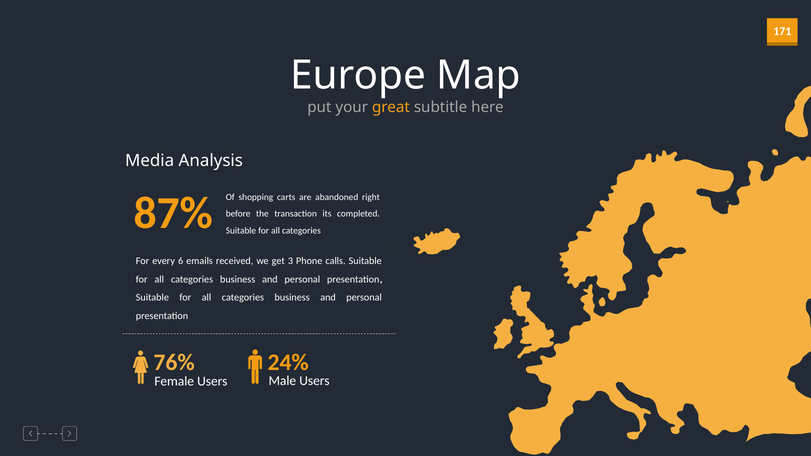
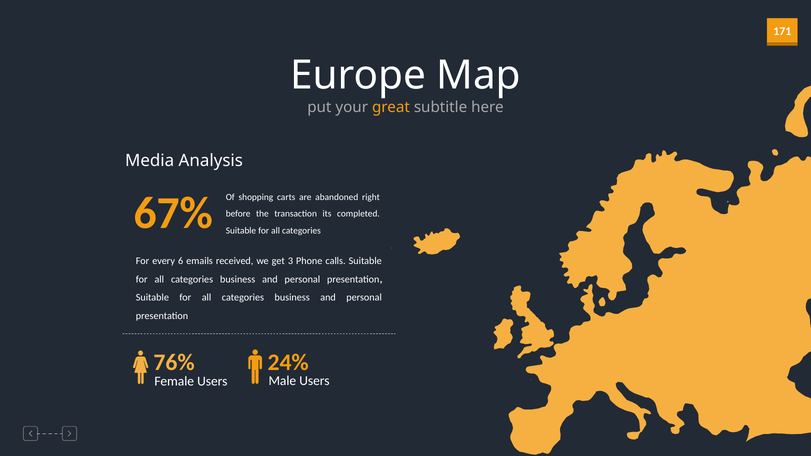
87%: 87% -> 67% (173, 214)
